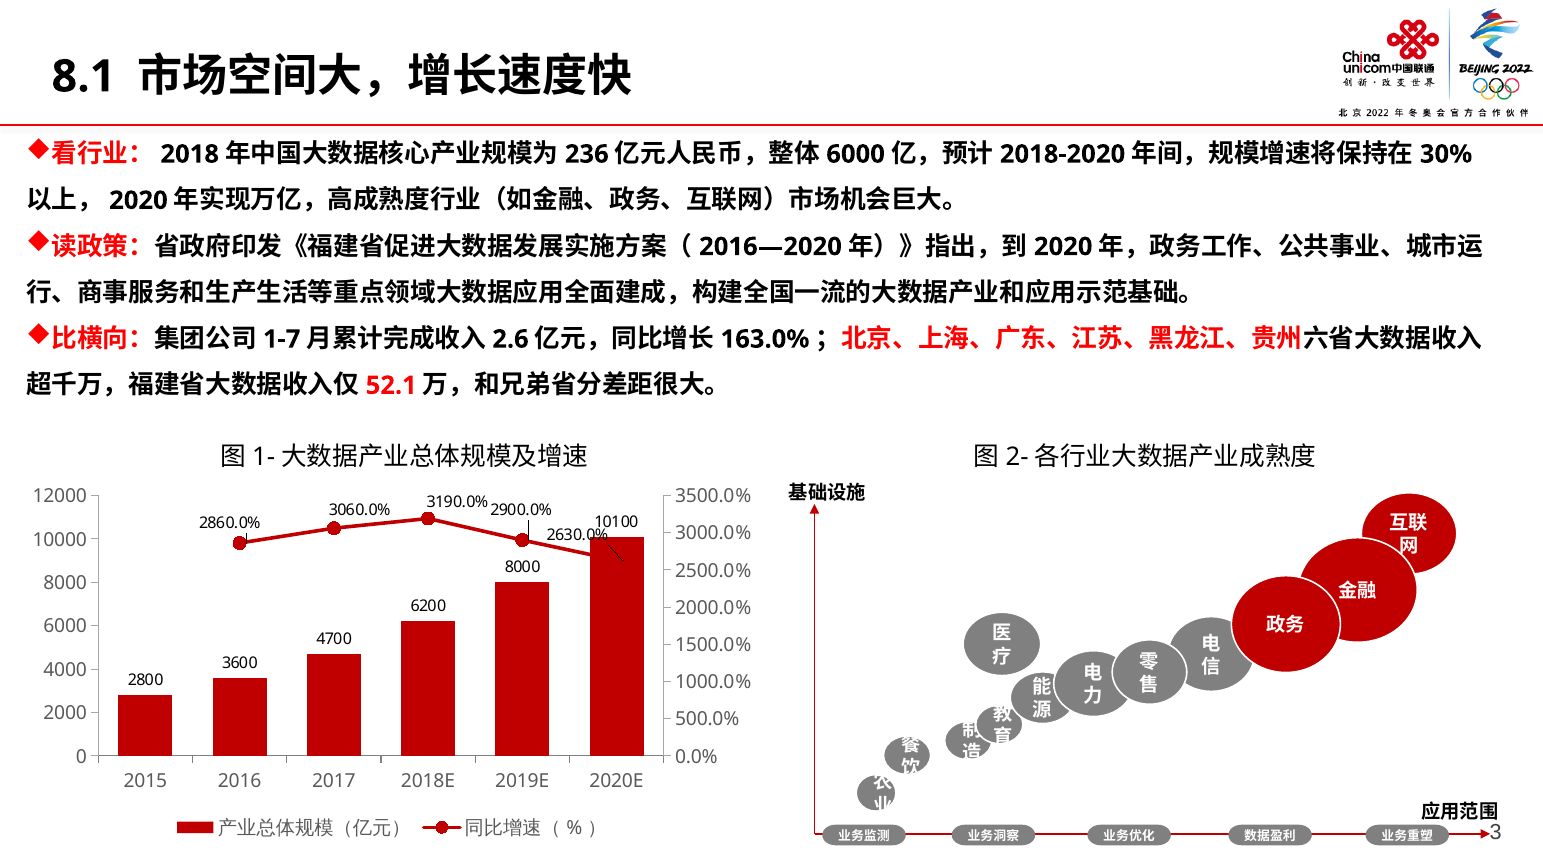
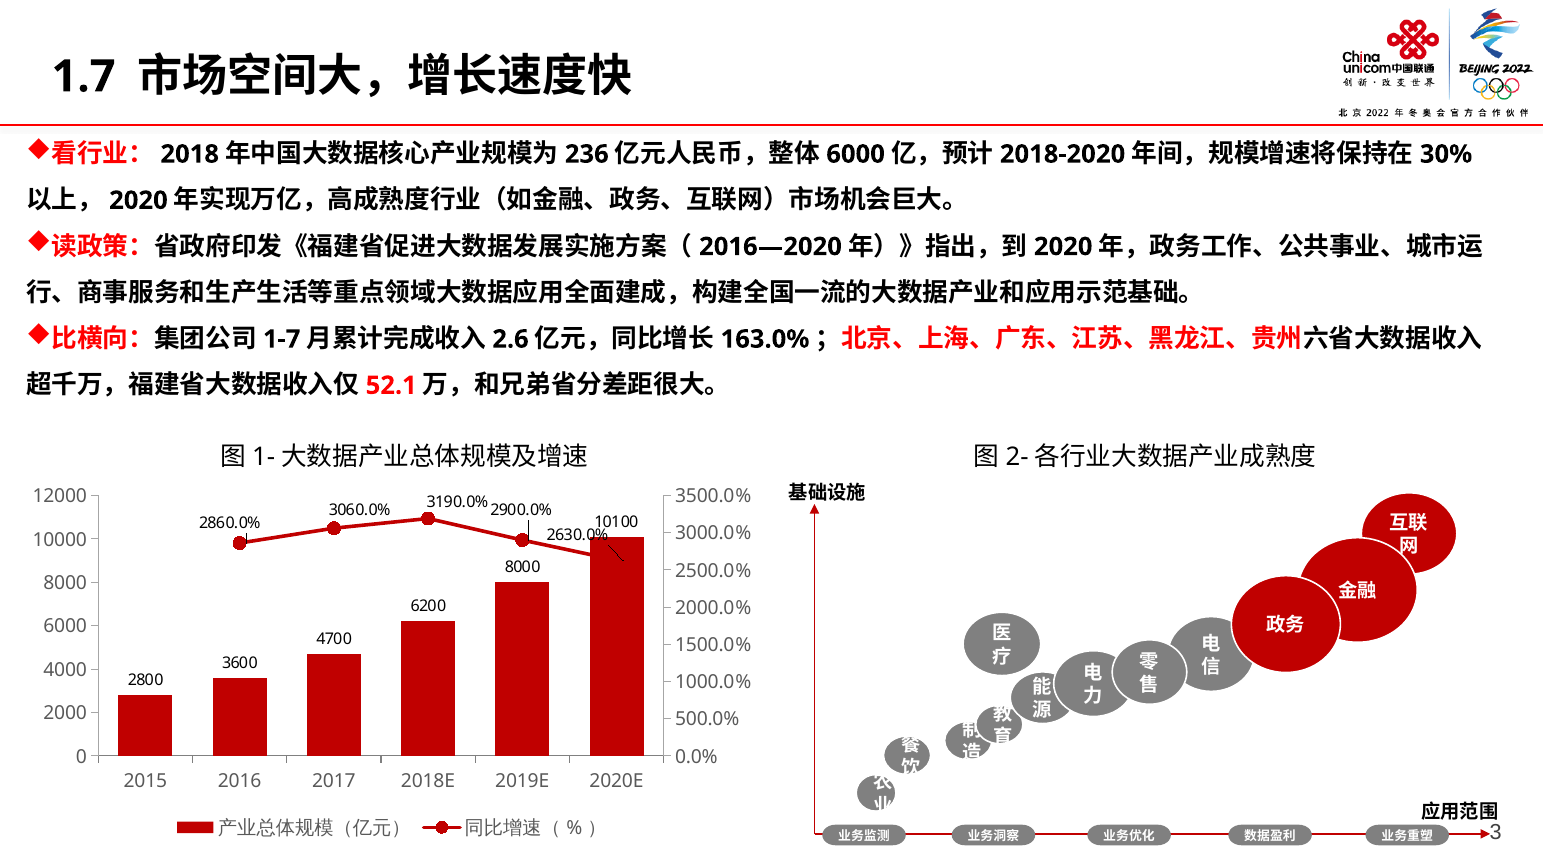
8.1: 8.1 -> 1.7 (84, 77)
